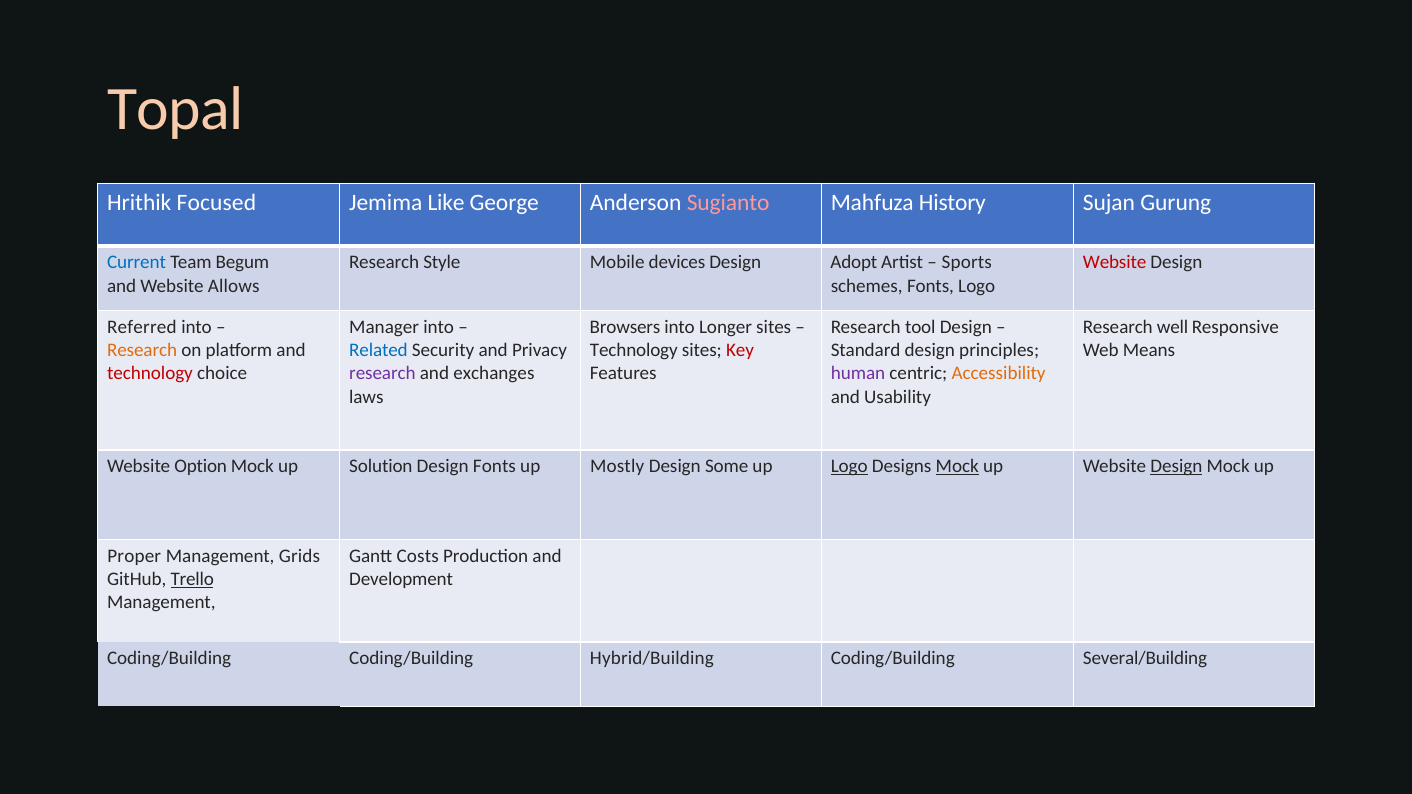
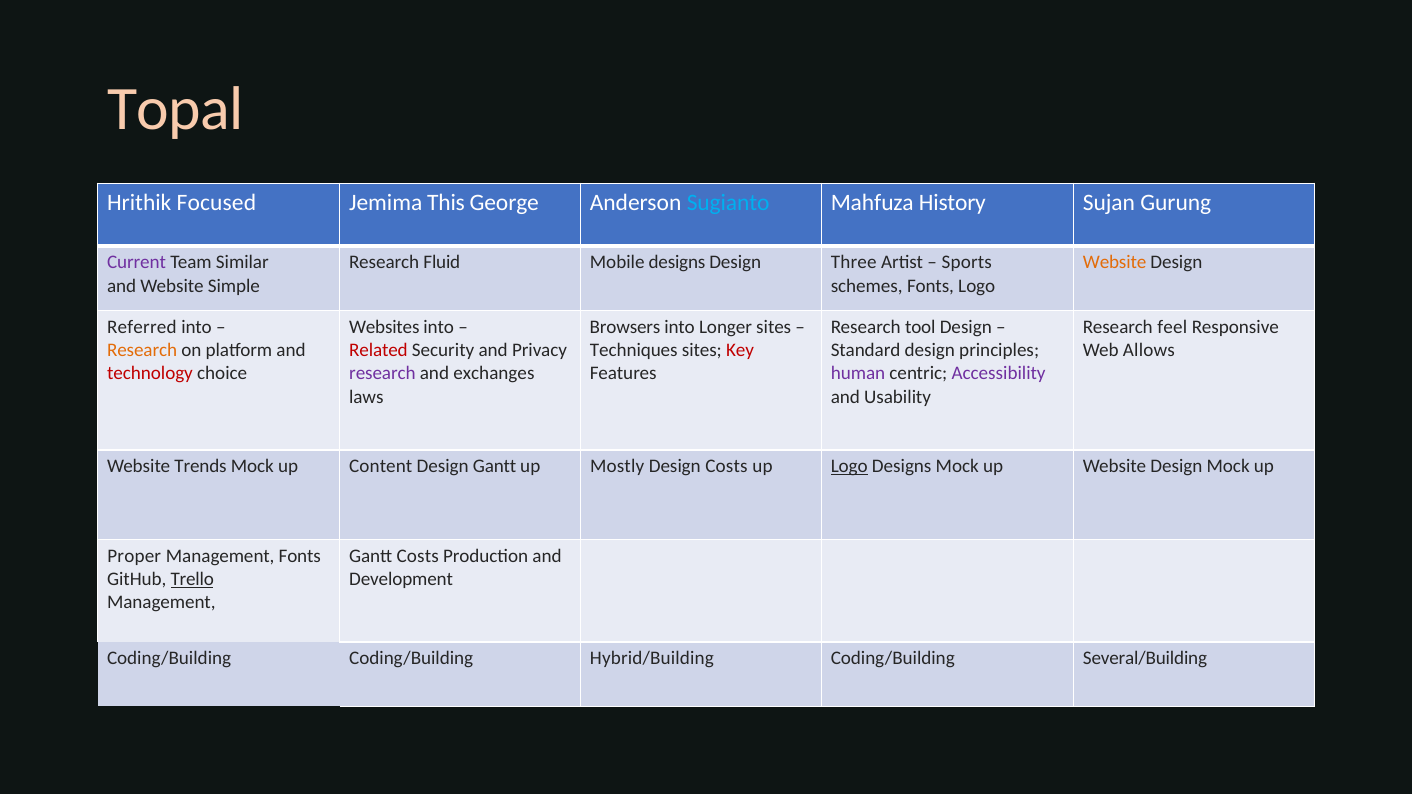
Like: Like -> This (446, 203)
Sugianto colour: pink -> light blue (728, 203)
Current colour: blue -> purple (137, 263)
Begum: Begum -> Similar (242, 263)
Style: Style -> Fluid (442, 263)
Mobile devices: devices -> designs (677, 263)
Adopt: Adopt -> Three (854, 263)
Website colour: red -> orange (1115, 263)
Allows: Allows -> Simple (234, 286)
Manager: Manager -> Websites (384, 327)
well: well -> feel (1172, 327)
Related colour: blue -> red (378, 350)
Technology: Technology -> Techniques (634, 350)
Means: Means -> Allows (1149, 350)
Accessibility colour: orange -> purple (999, 374)
Option: Option -> Trends (201, 467)
Solution: Solution -> Content (381, 467)
Design Fonts: Fonts -> Gantt (495, 467)
Design Some: Some -> Costs (726, 467)
Mock underline: present -> none (957, 467)
Design underline: present -> none (1176, 467)
Management Grids: Grids -> Fonts (300, 556)
